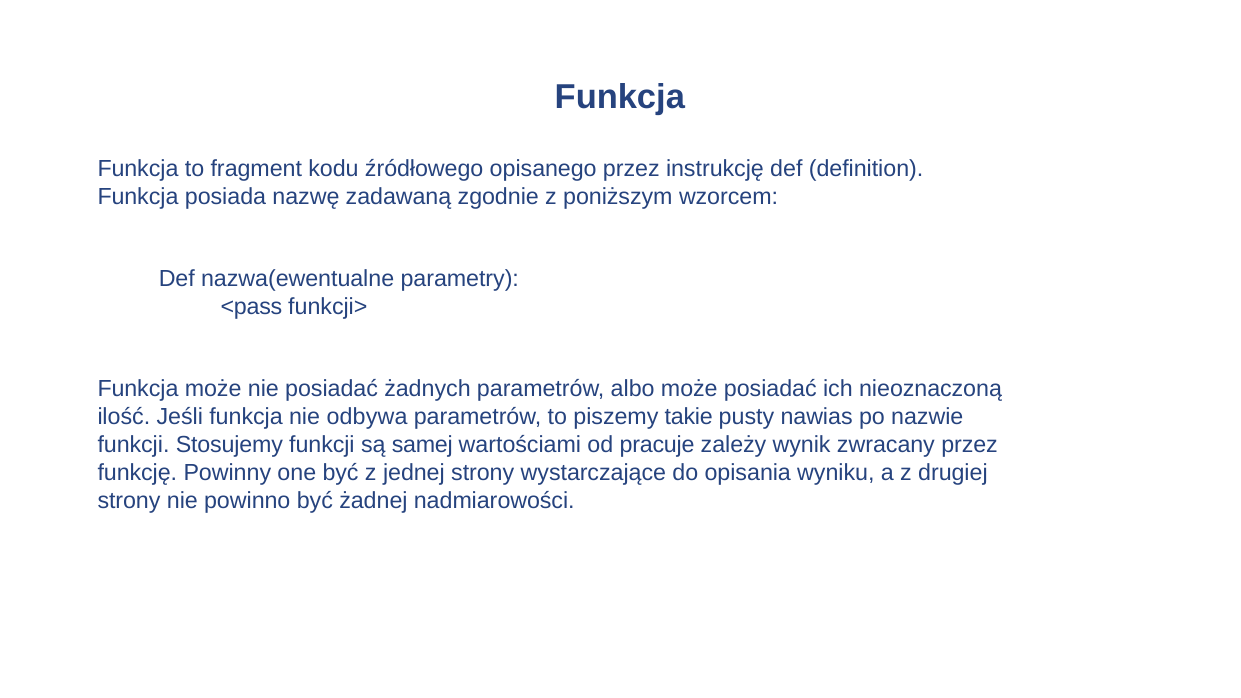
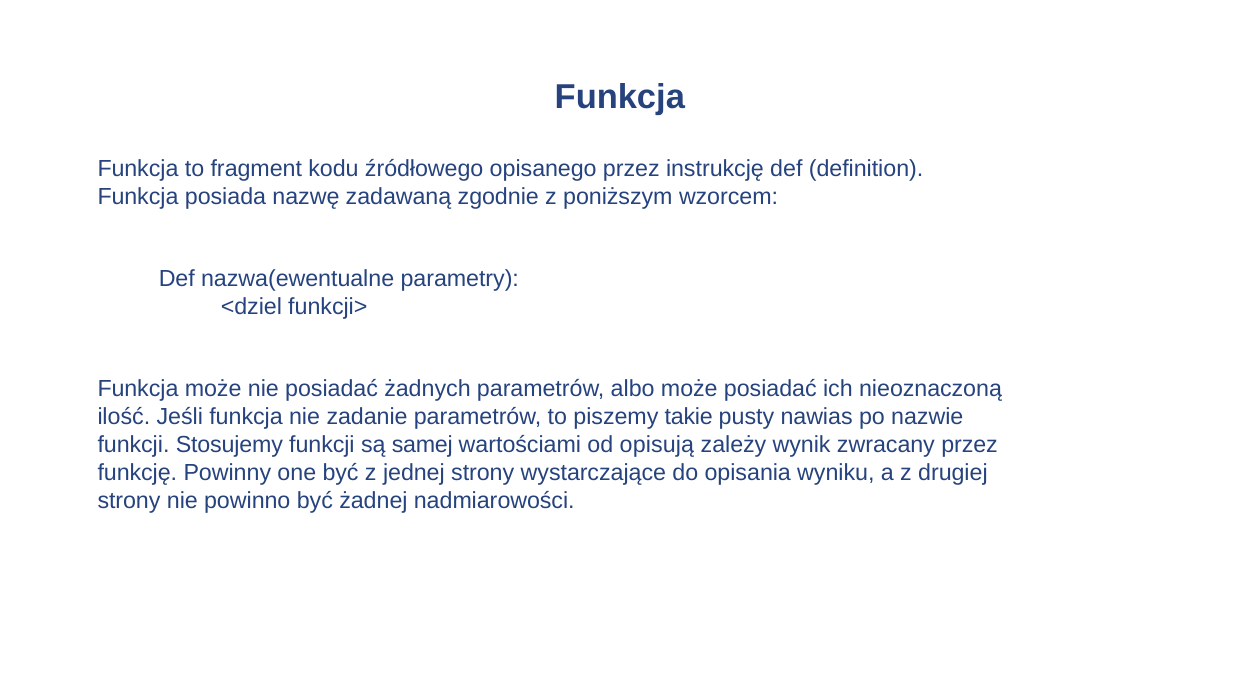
<pass: <pass -> <dziel (251, 307)
odbywa: odbywa -> zadanie (367, 417)
pracuje: pracuje -> opisują (657, 445)
